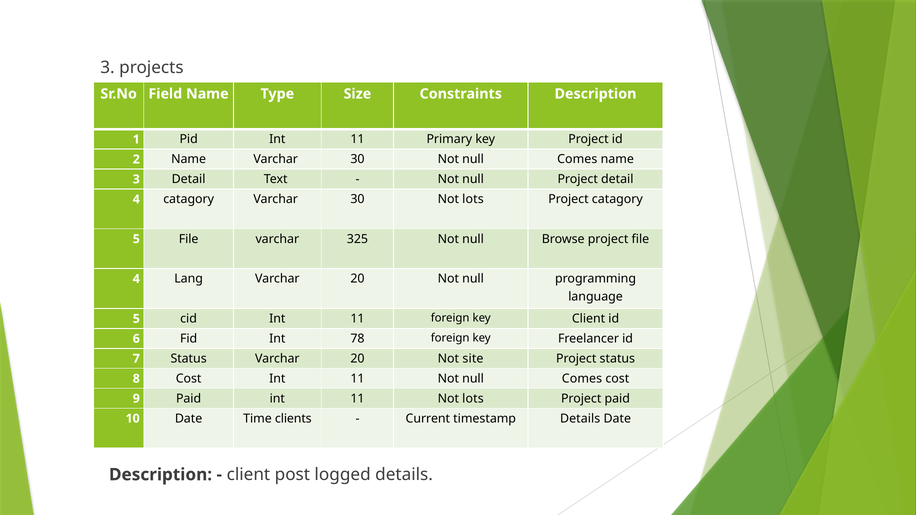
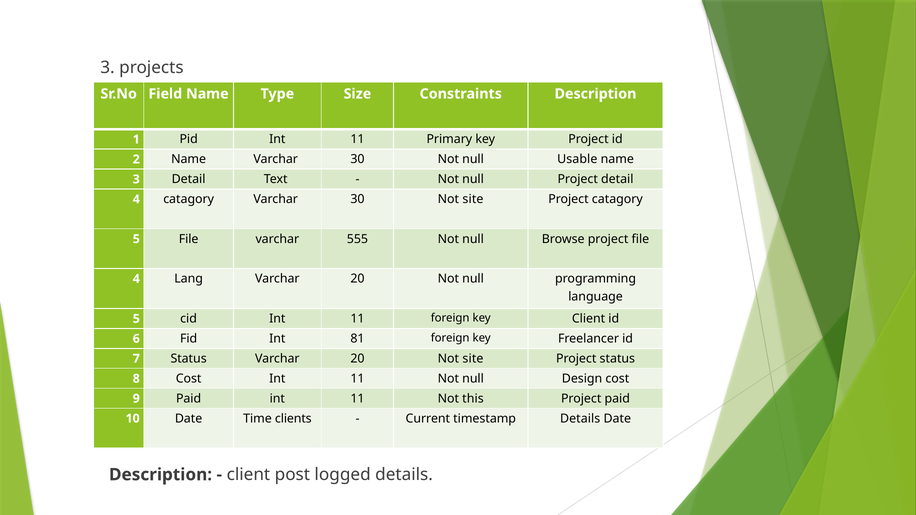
30 Not null Comes: Comes -> Usable (577, 159)
30 Not lots: lots -> site (473, 199)
325: 325 -> 555 (357, 239)
78: 78 -> 81 (357, 339)
11 Not null Comes: Comes -> Design (582, 379)
11 Not lots: lots -> this (473, 399)
